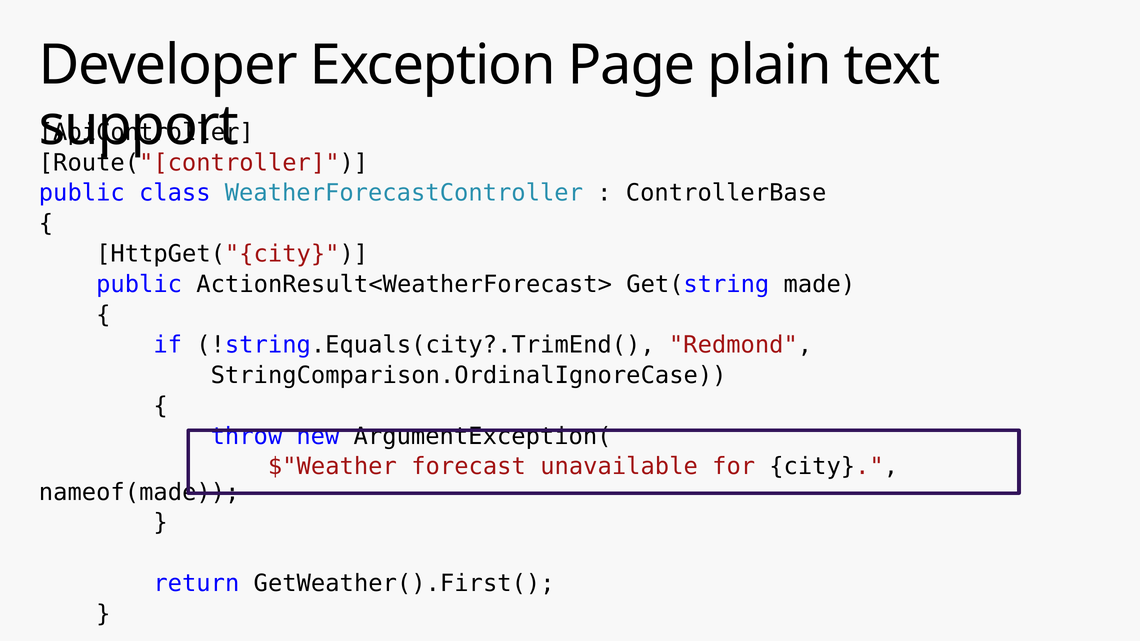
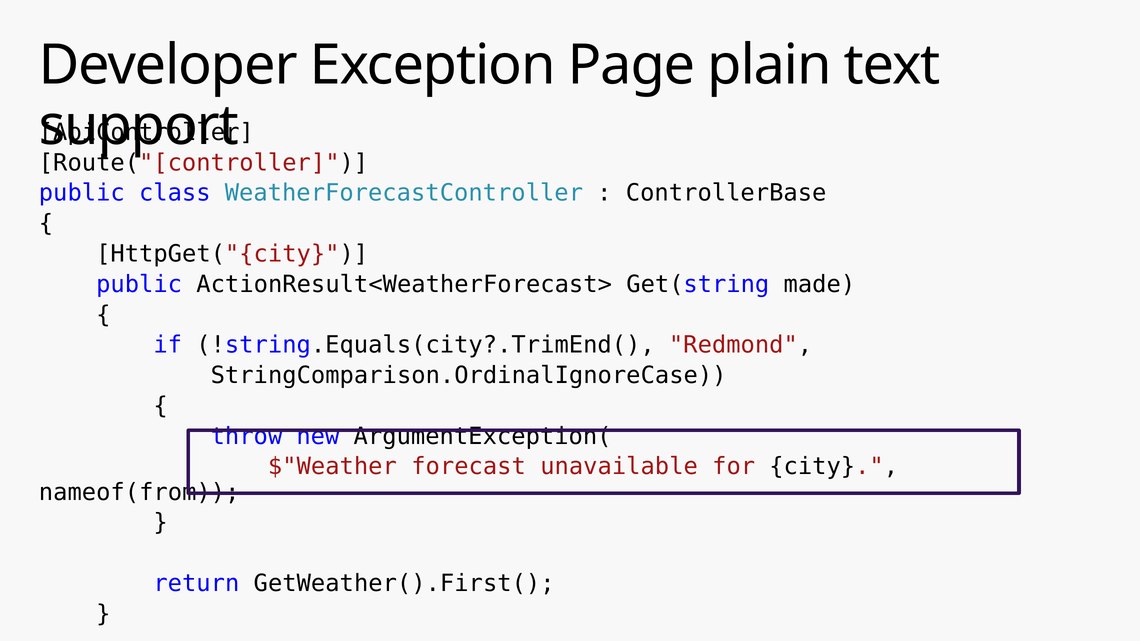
nameof(made: nameof(made -> nameof(from (139, 492)
